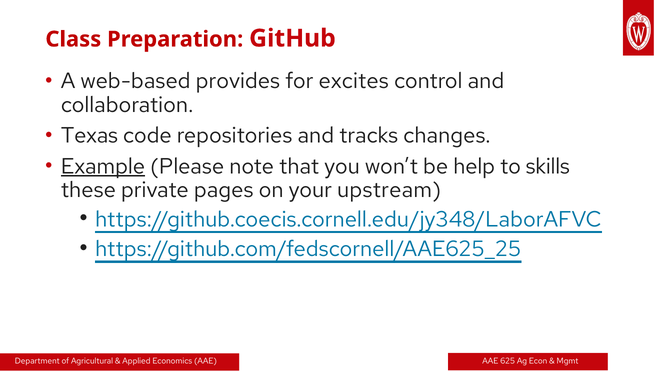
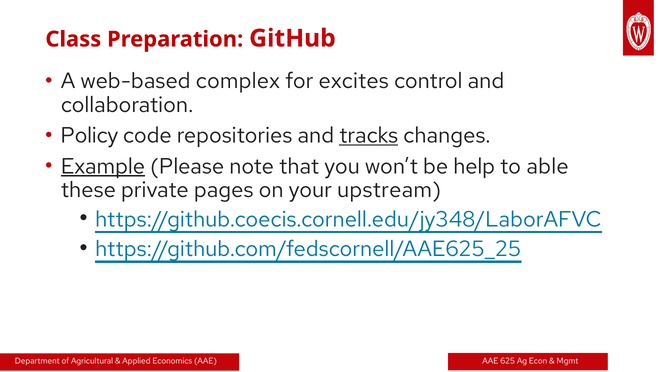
provides: provides -> complex (238, 81)
Texas: Texas -> Policy (89, 135)
tracks underline: none -> present (369, 135)
skills: skills -> able (548, 166)
